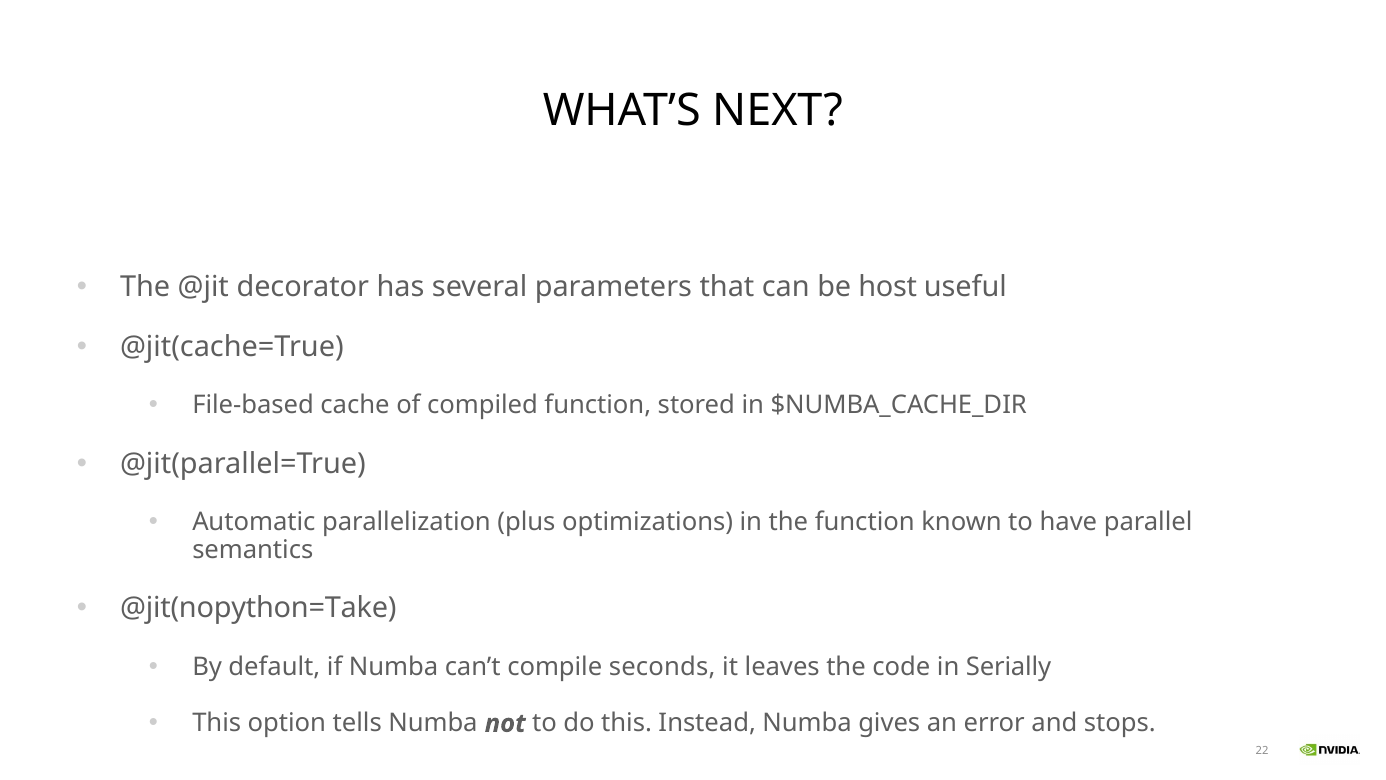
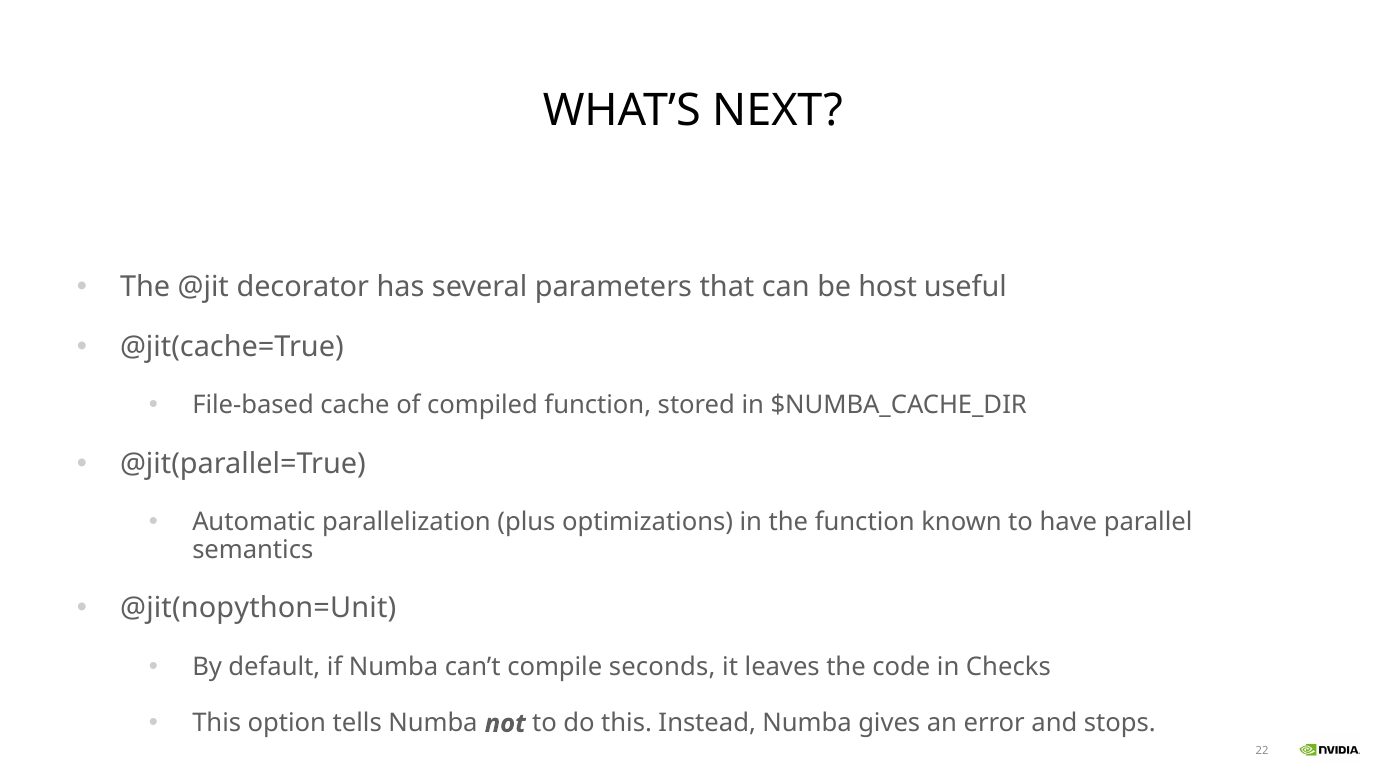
@jit(nopython=Take: @jit(nopython=Take -> @jit(nopython=Unit (258, 608)
Serially: Serially -> Checks (1008, 666)
